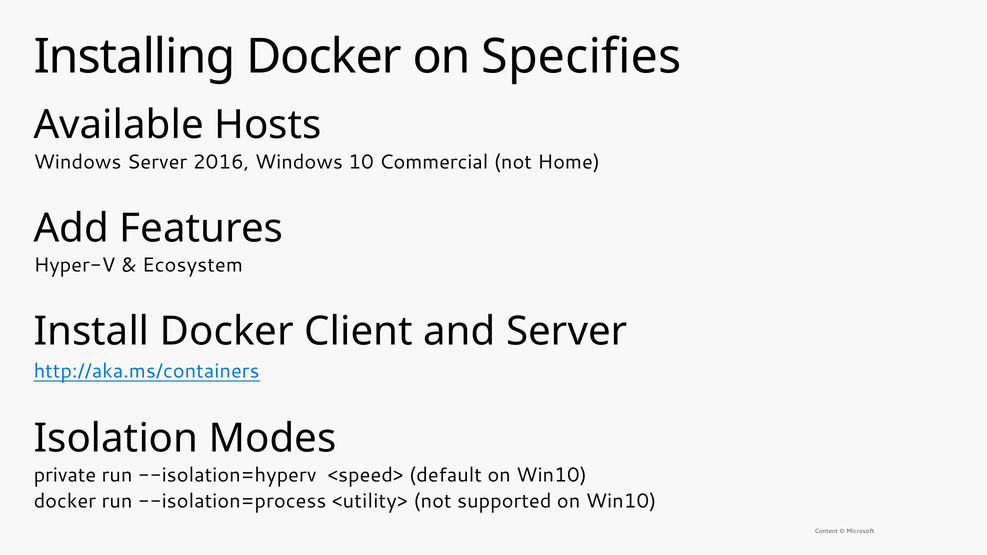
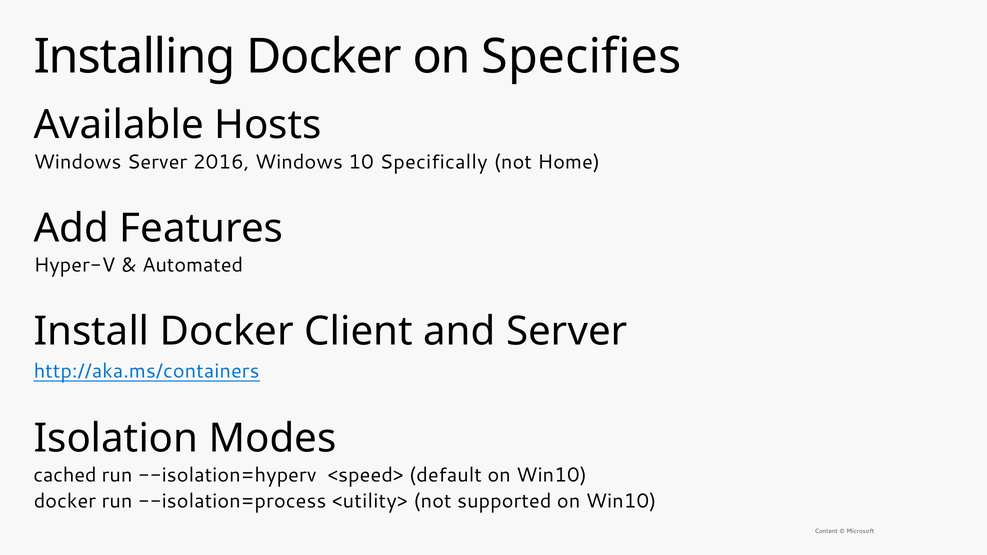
Commercial: Commercial -> Specifically (434, 162)
Ecosystem: Ecosystem -> Automated (193, 265)
private: private -> cached (65, 475)
